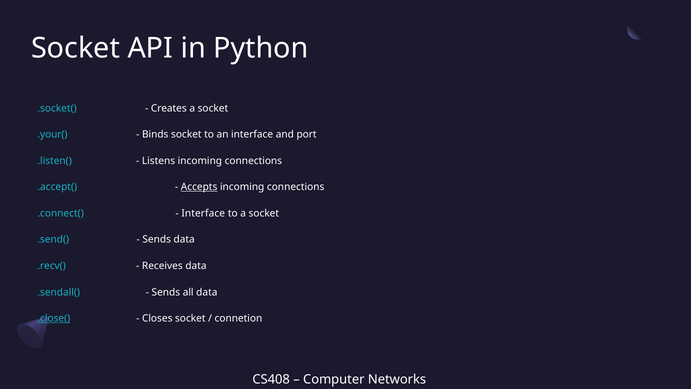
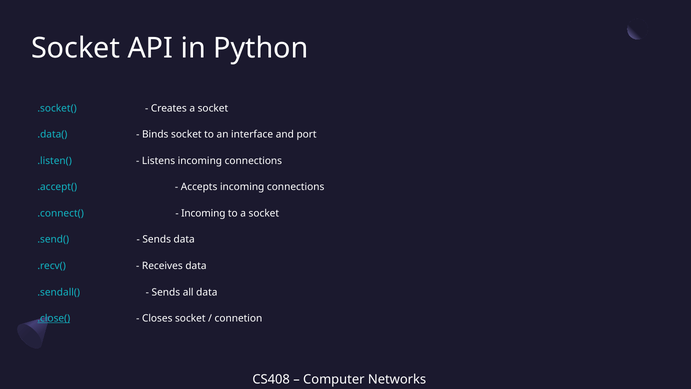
.your(: .your( -> .data( (52, 134)
Accepts underline: present -> none (199, 187)
Interface: Interface -> Incoming (203, 213)
